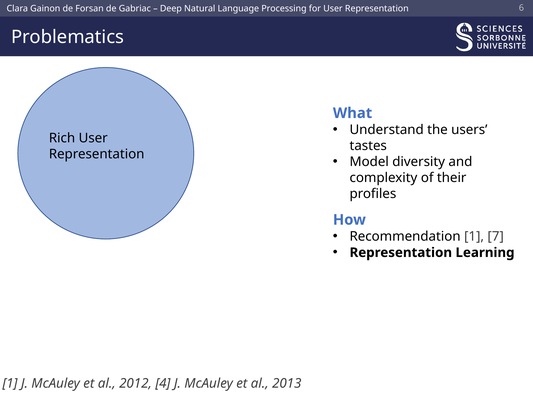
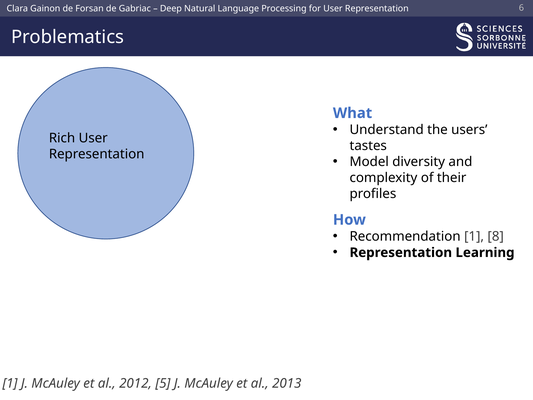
7: 7 -> 8 (496, 236)
4: 4 -> 5 (163, 383)
